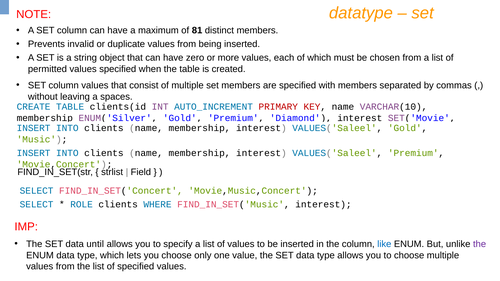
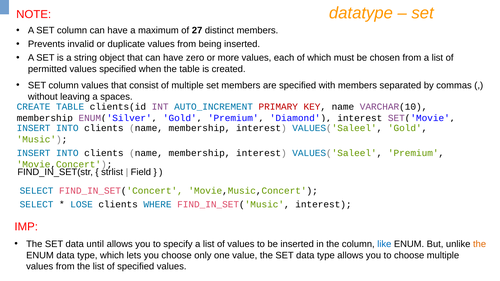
81: 81 -> 27 (197, 30)
ROLE: ROLE -> LOSE (82, 205)
the colour: purple -> orange (480, 244)
